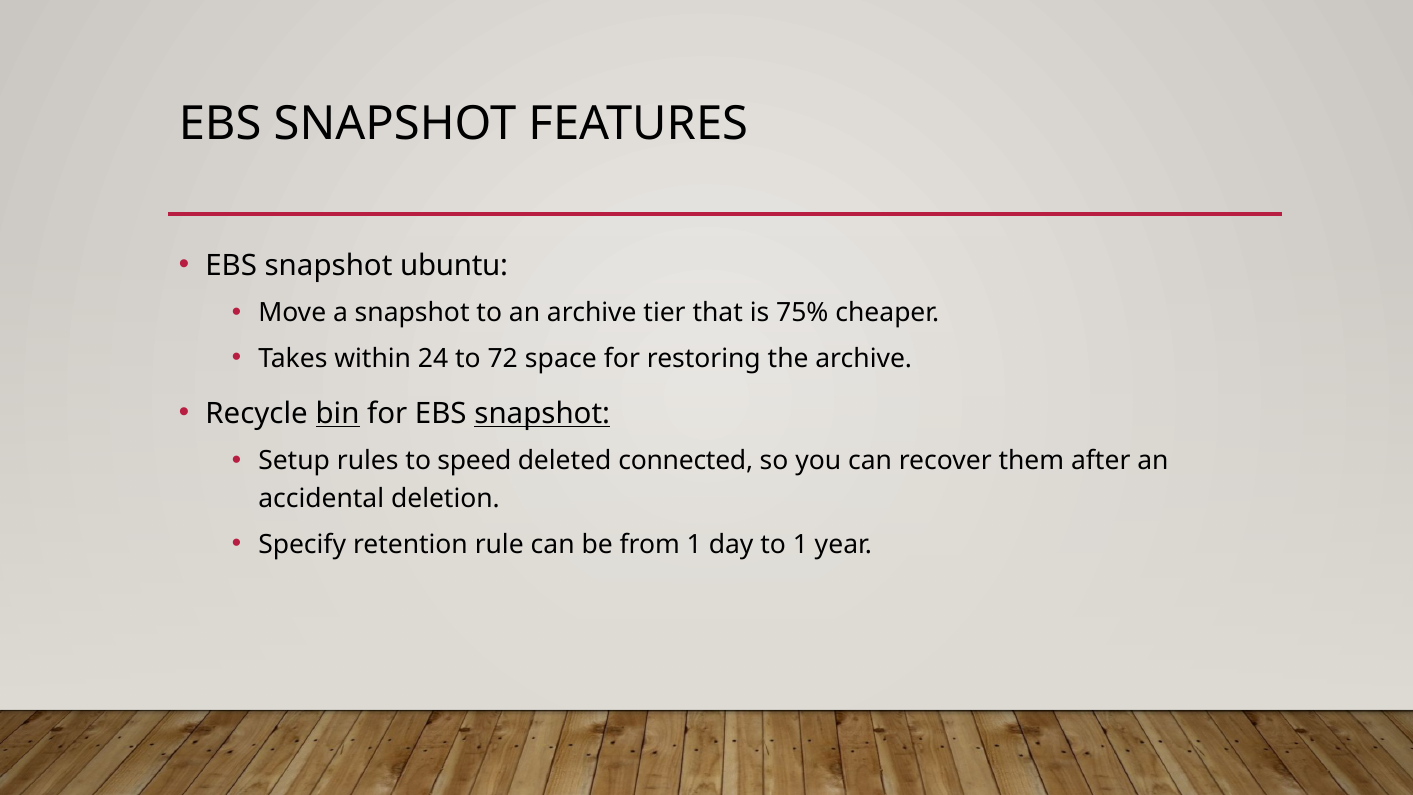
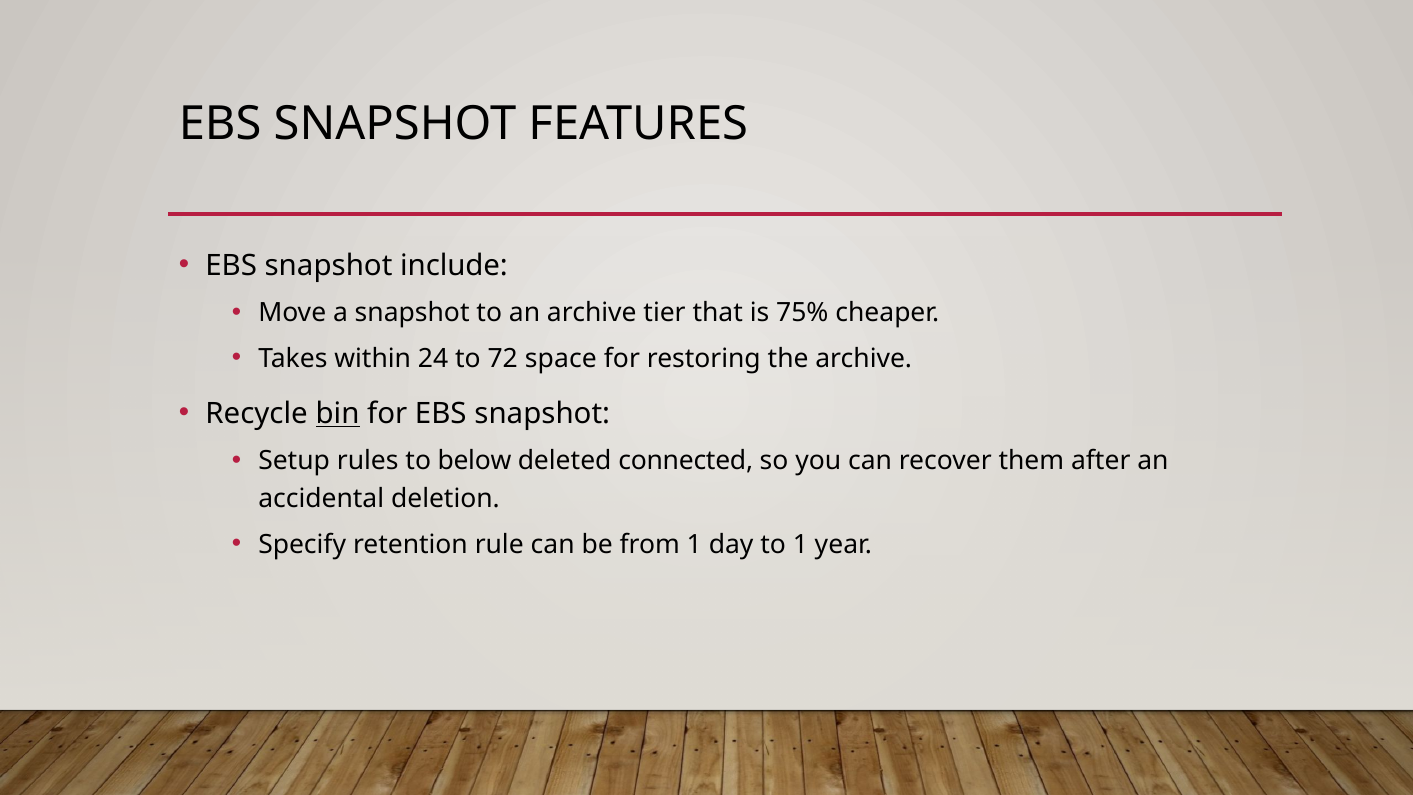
ubuntu: ubuntu -> include (454, 266)
snapshot underline: present -> none (542, 414)
speed: speed -> below (474, 461)
